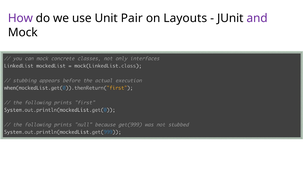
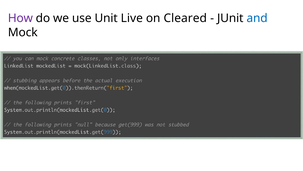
Pair: Pair -> Live (132, 18)
Layouts: Layouts -> Cleared (185, 18)
and colour: purple -> blue (257, 18)
